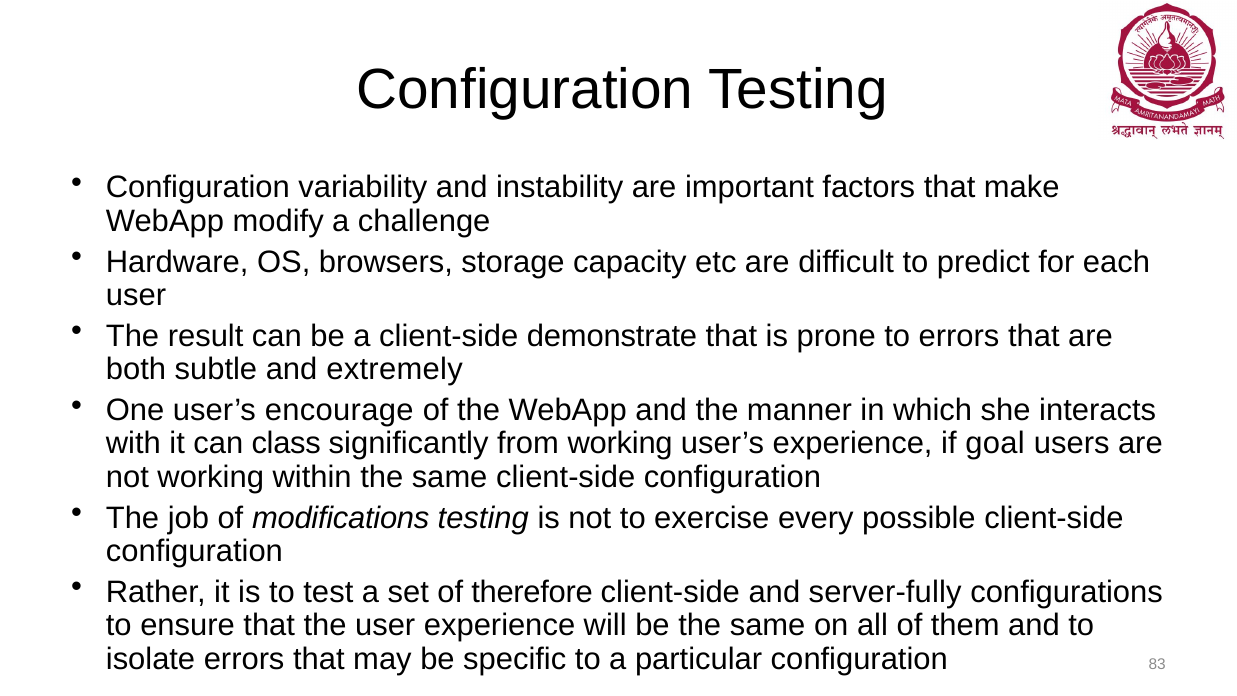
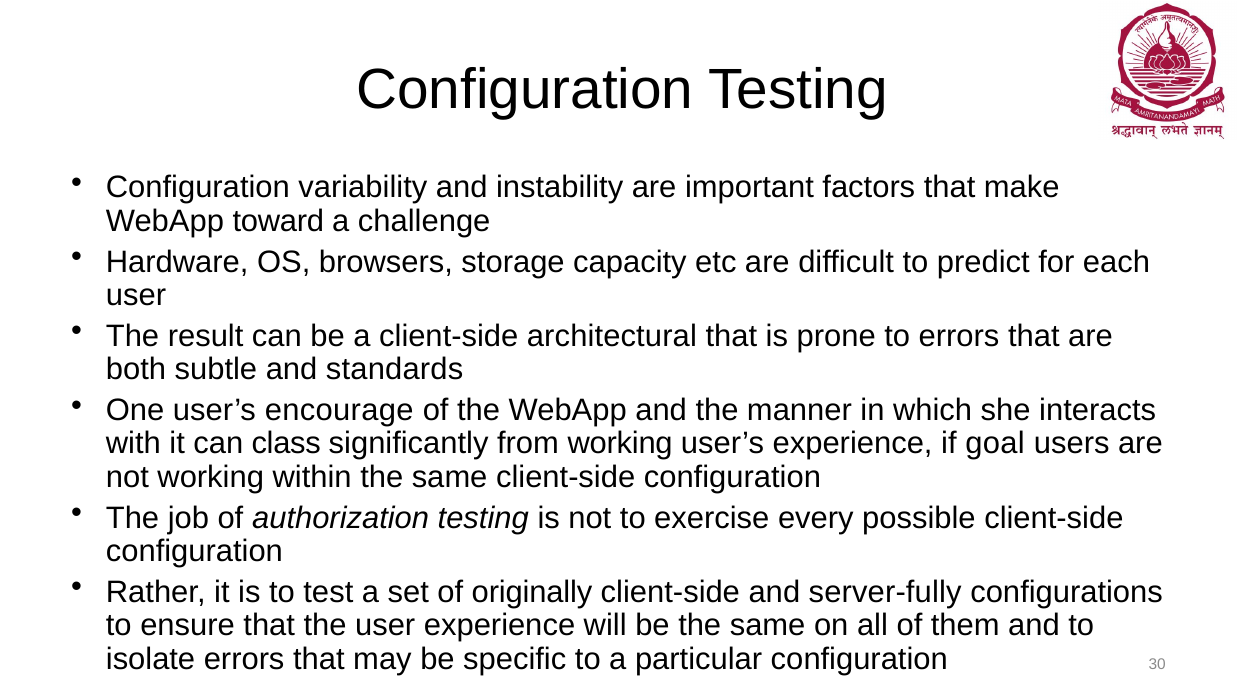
modify: modify -> toward (278, 221)
demonstrate: demonstrate -> architectural (612, 336)
extremely: extremely -> standards (395, 370)
modifications: modifications -> authorization (341, 518)
therefore: therefore -> originally (532, 592)
83: 83 -> 30 (1157, 665)
